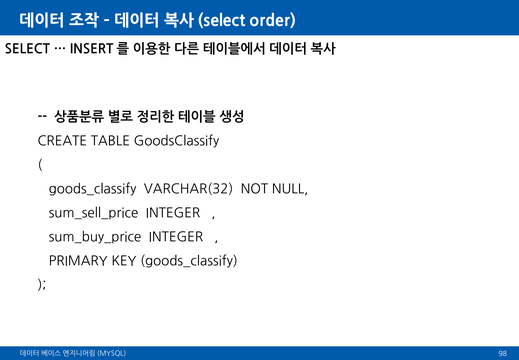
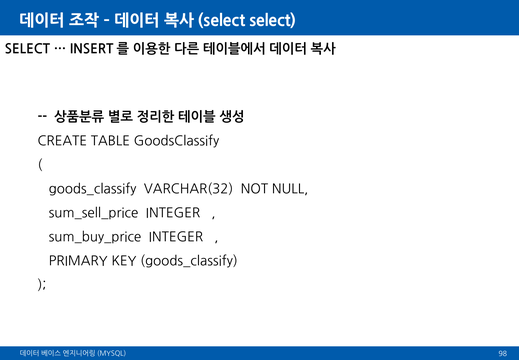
order: order -> select (273, 21)
